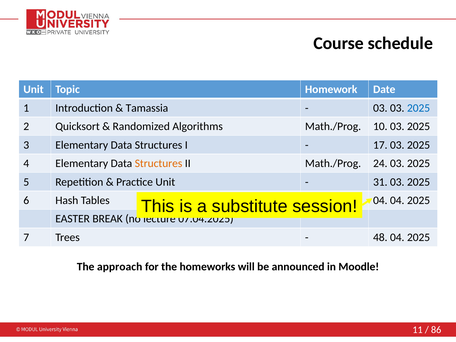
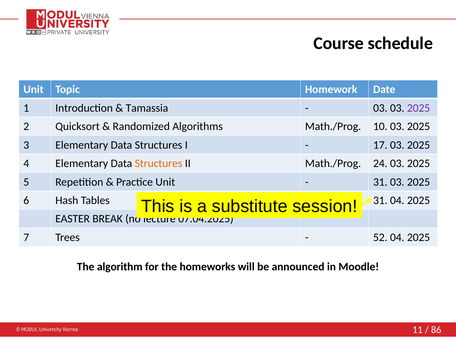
2025 colour: blue -> purple (419, 108)
04: 04 -> 31 (380, 200)
48: 48 -> 52 (380, 237)
approach: approach -> algorithm (120, 267)
